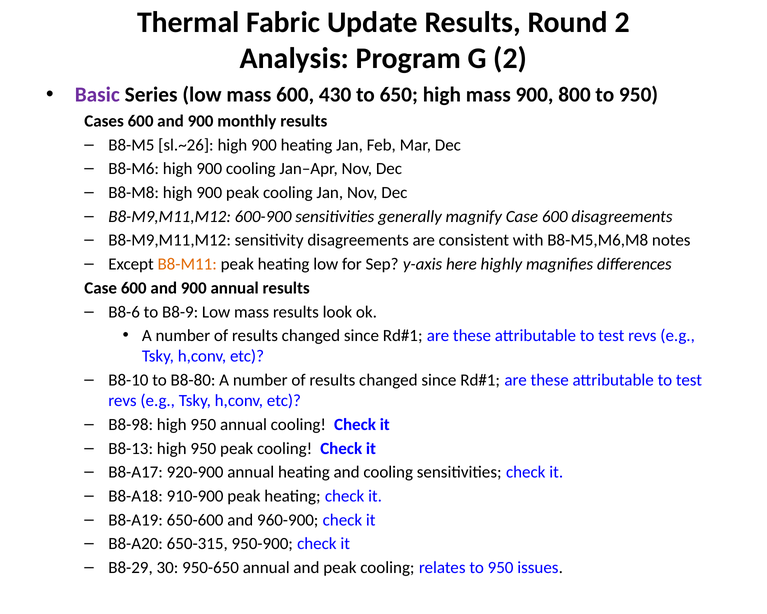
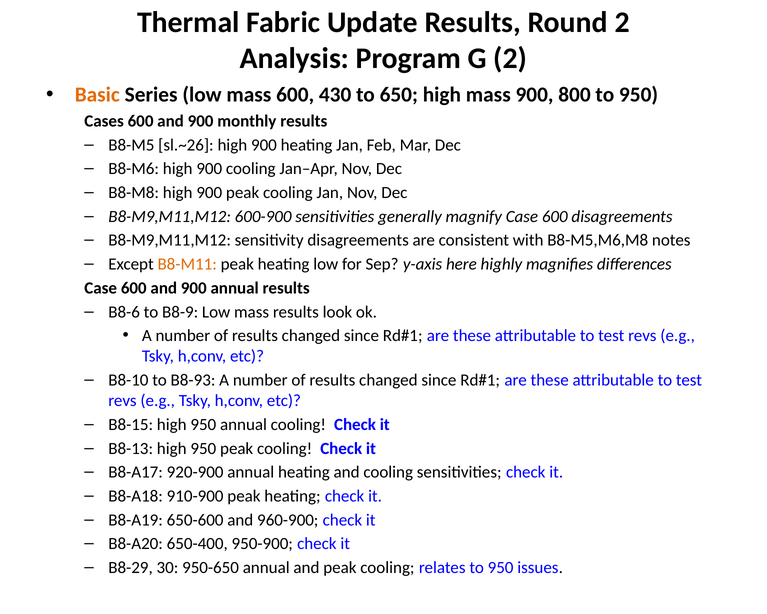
Basic colour: purple -> orange (97, 95)
B8-80: B8-80 -> B8-93 (193, 380)
B8-98: B8-98 -> B8-15 (131, 424)
650-315: 650-315 -> 650-400 (197, 544)
